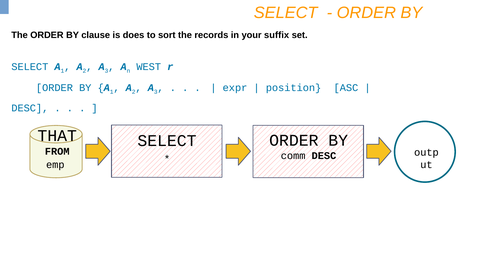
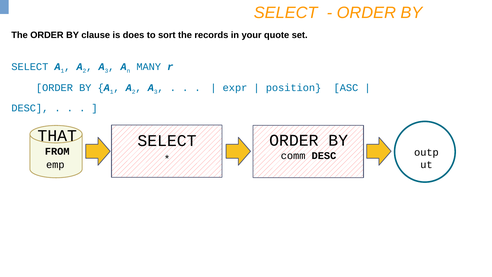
suffix: suffix -> quote (277, 35)
WEST: WEST -> MANY (149, 67)
